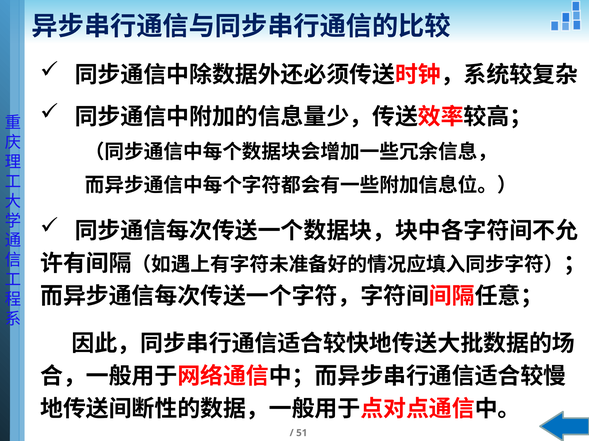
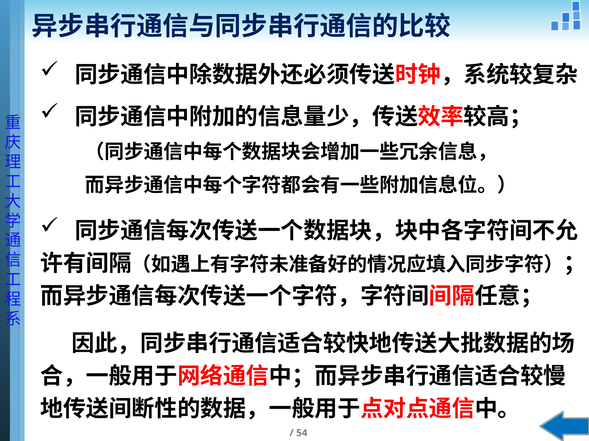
51: 51 -> 54 (302, 434)
